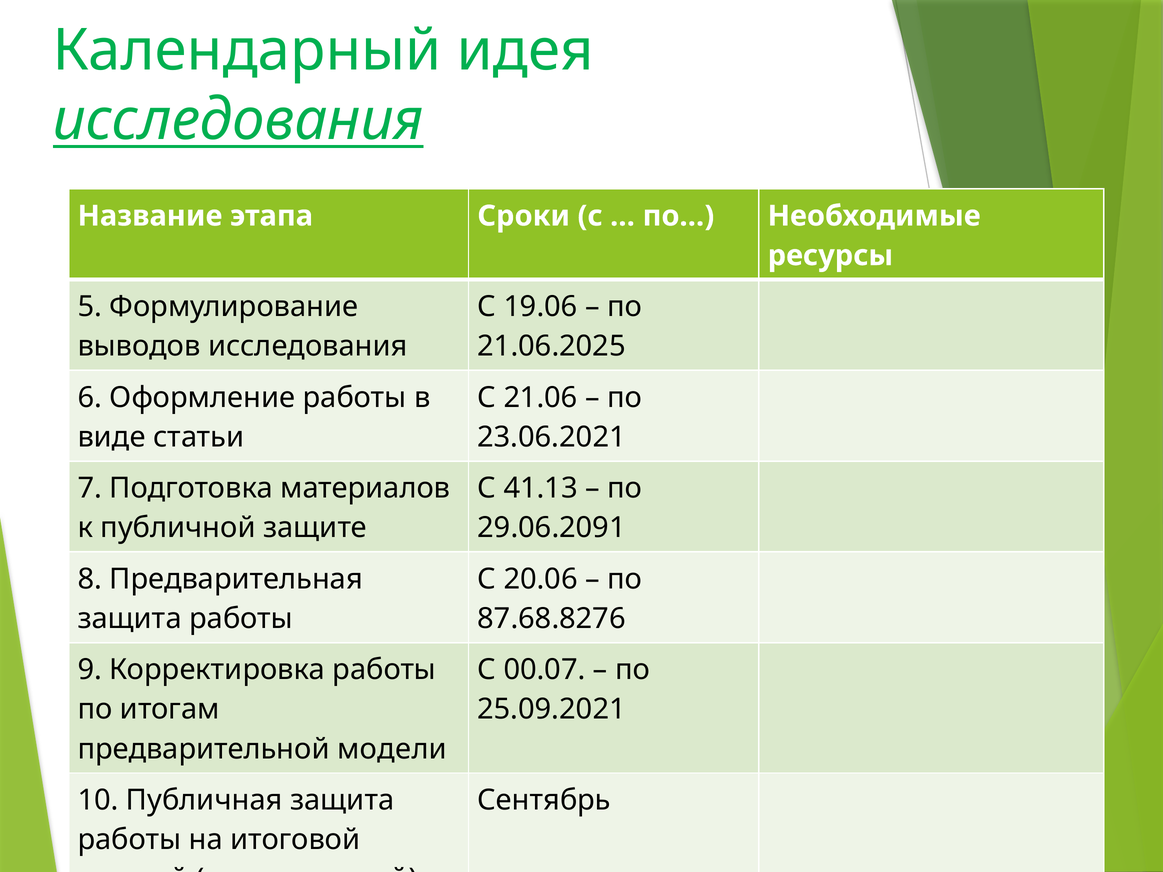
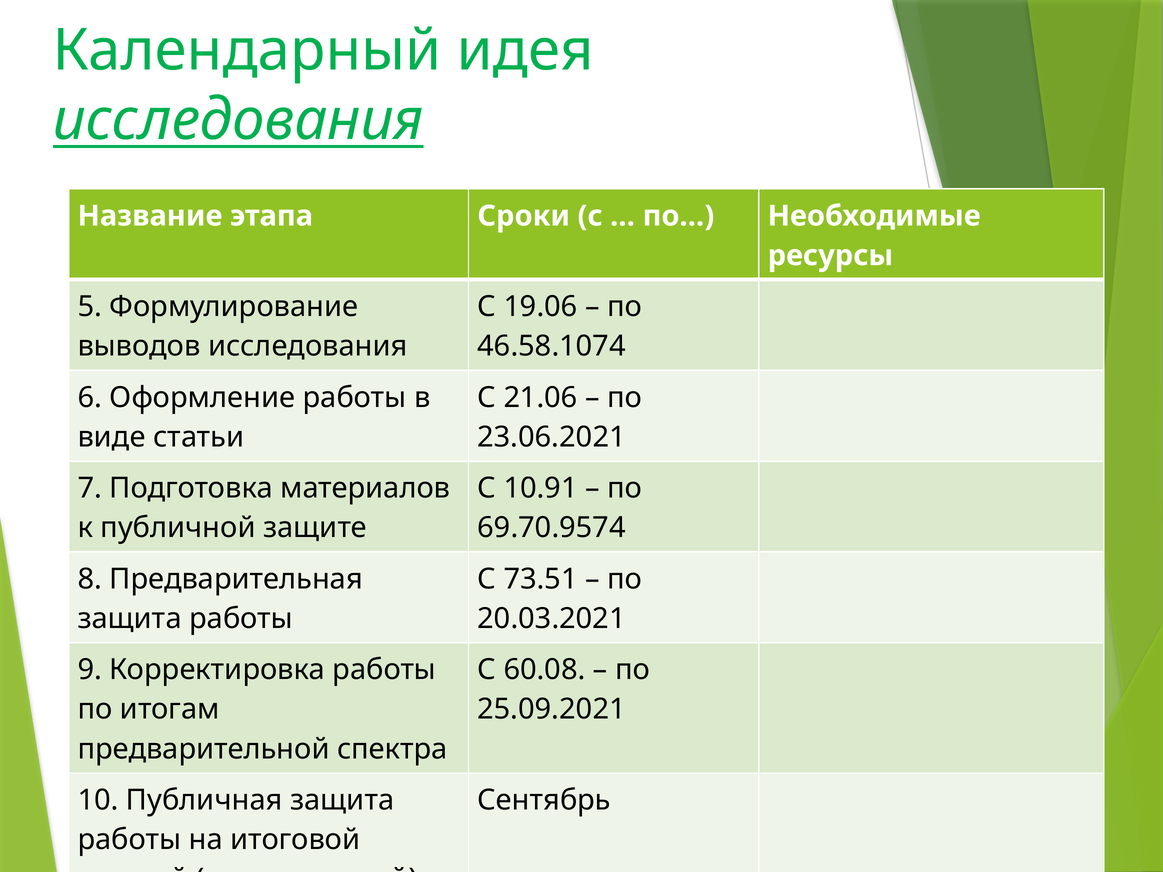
21.06.2025: 21.06.2025 -> 46.58.1074 (552, 346)
41.13: 41.13 -> 10.91 (541, 488)
29.06.2091: 29.06.2091 -> 69.70.9574 (552, 528)
20.06: 20.06 -> 73.51 (541, 579)
87.68.8276: 87.68.8276 -> 20.03.2021 (552, 619)
00.07: 00.07 -> 60.08 (544, 670)
модели: модели -> спектра (392, 749)
